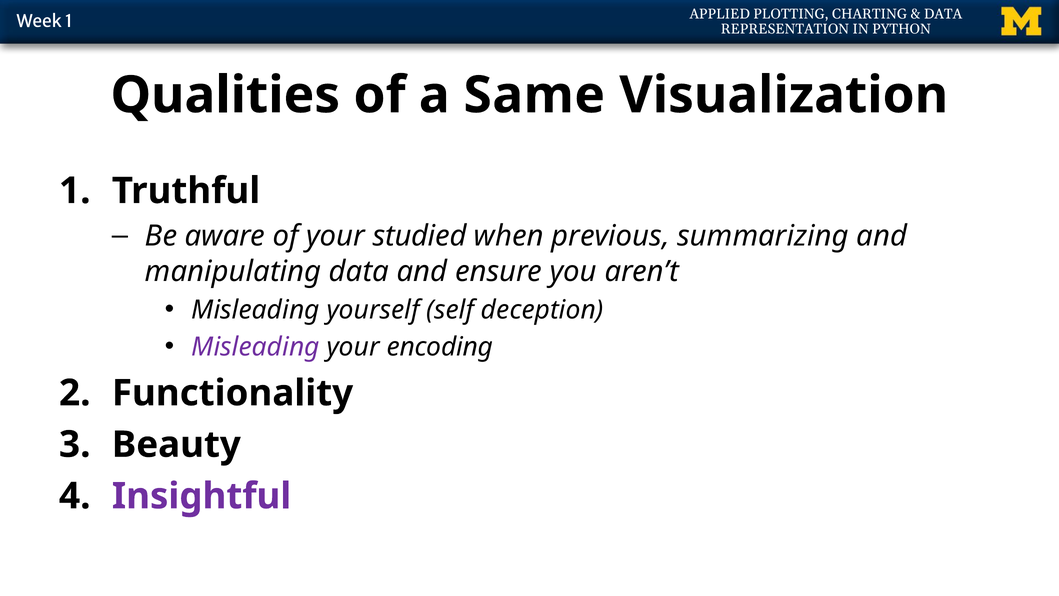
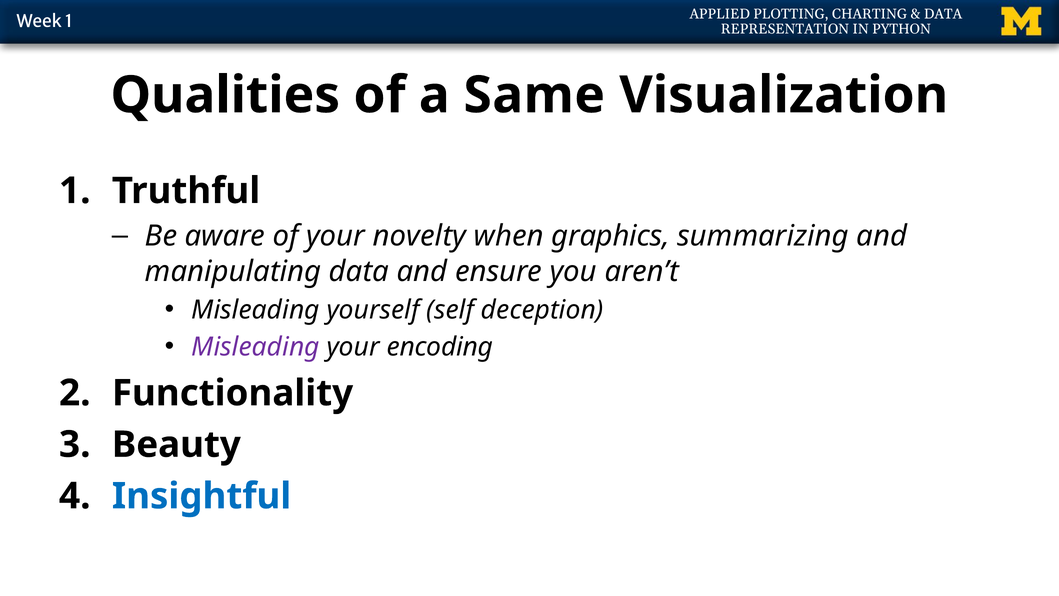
studied: studied -> novelty (419, 236)
previous: previous -> graphics (611, 236)
Insightful colour: purple -> blue (202, 496)
